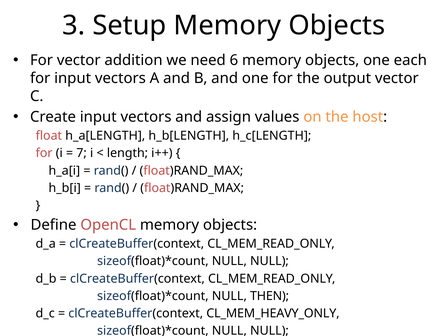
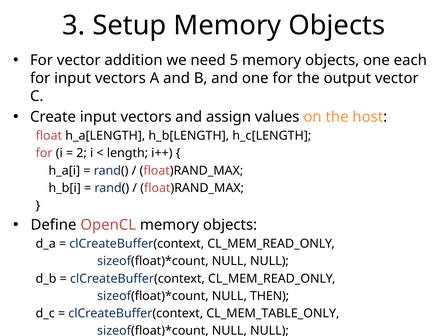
6: 6 -> 5 (234, 60)
7: 7 -> 2 (82, 153)
CL_MEM_HEAVY_ONLY: CL_MEM_HEAVY_ONLY -> CL_MEM_TABLE_ONLY (273, 313)
